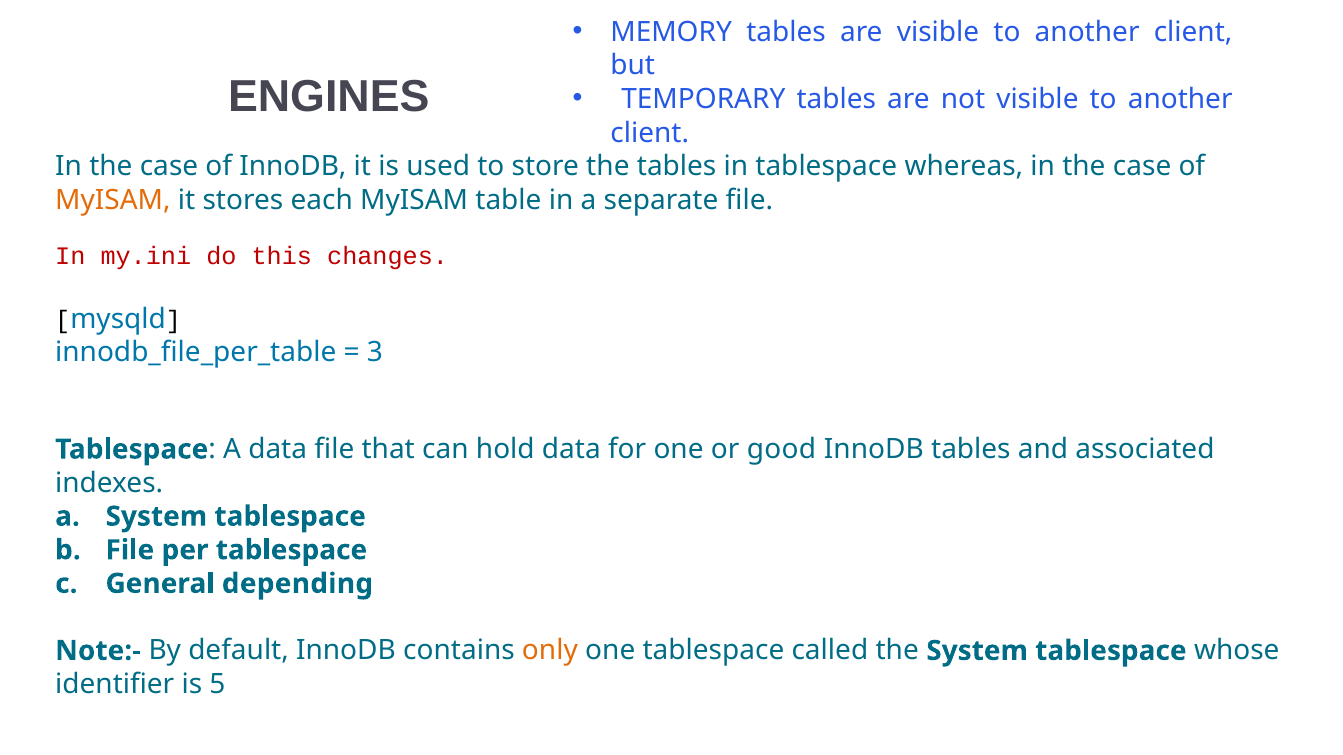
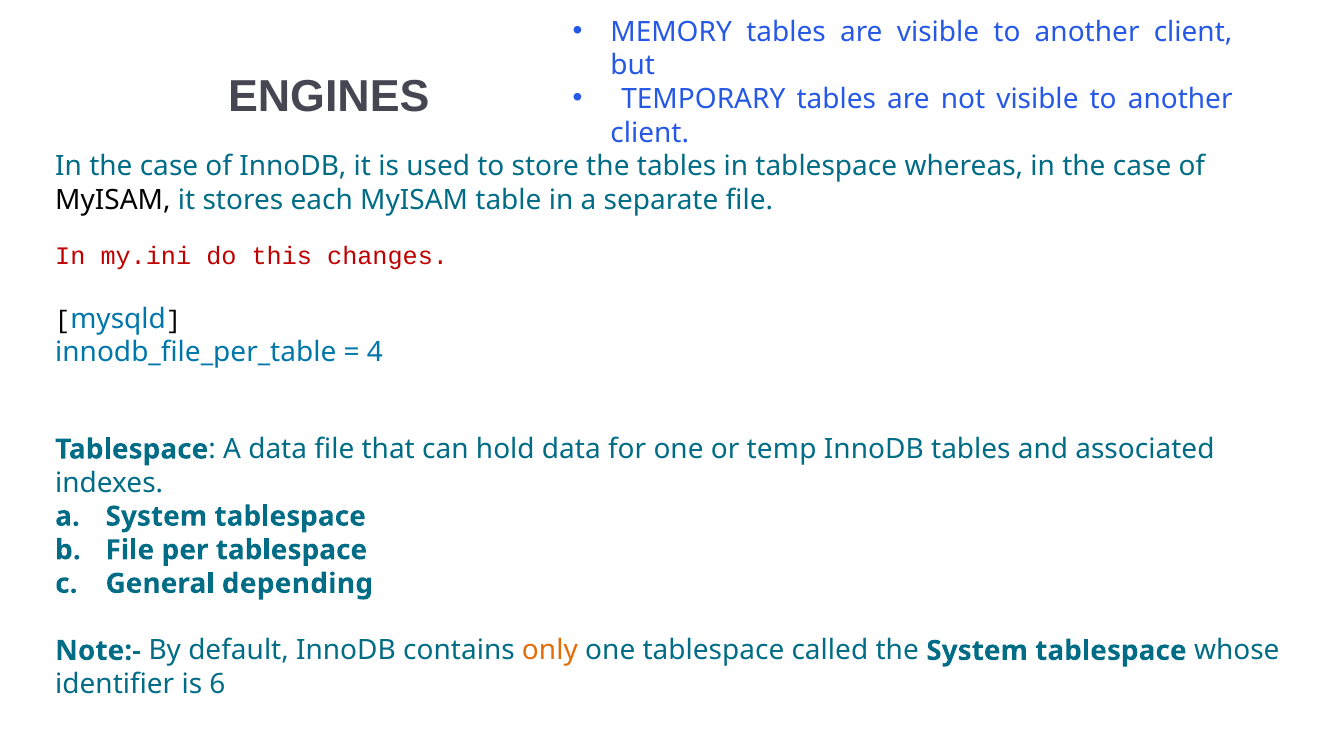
MyISAM colour: orange -> black (113, 200)
3: 3 -> 4 (375, 353)
good: good -> temp (782, 450)
5: 5 -> 6 (217, 685)
